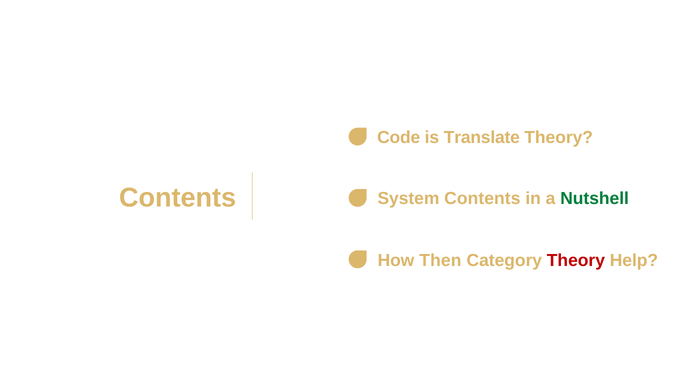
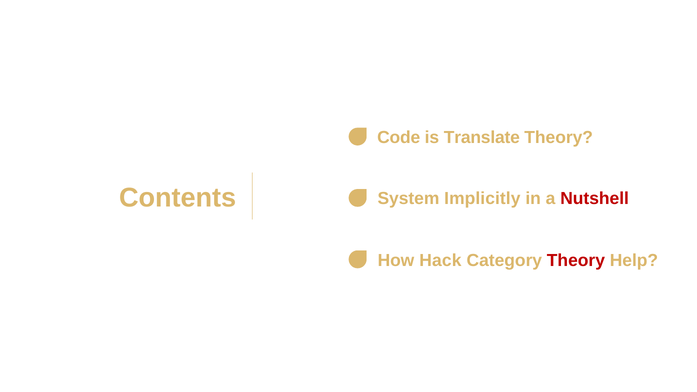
System Contents: Contents -> Implicitly (482, 199)
Nutshell colour: green -> red (595, 199)
Then: Then -> Hack (440, 260)
